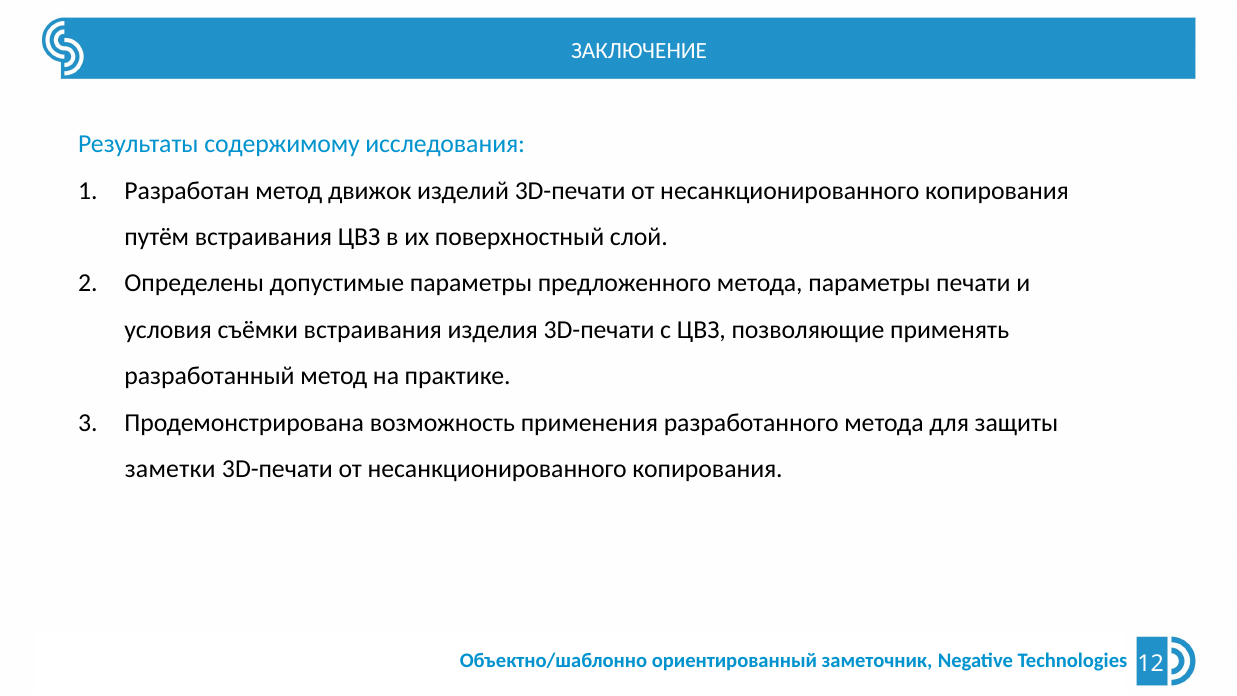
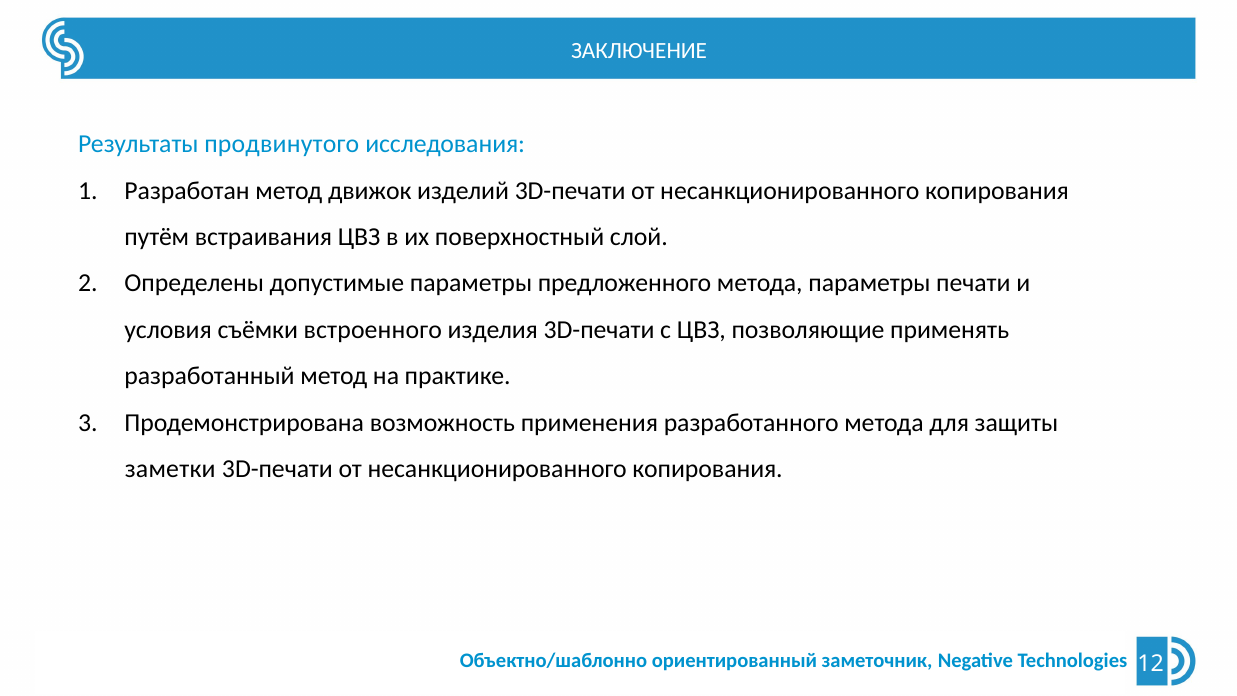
содержимому: содержимому -> продвинутого (282, 144)
съёмки встраивания: встраивания -> встроенного (373, 330)
